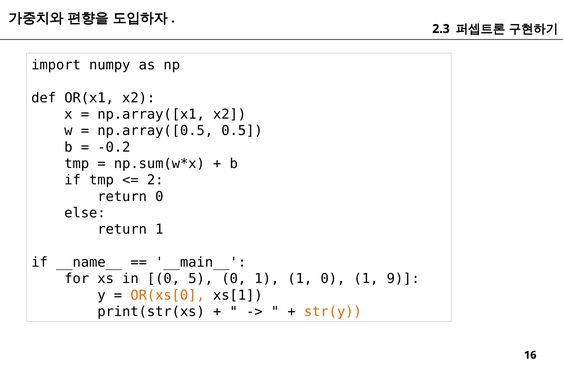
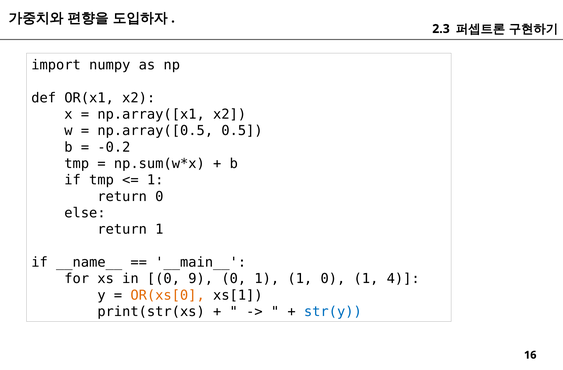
2: 2 -> 1 (155, 180)
5: 5 -> 9 (201, 279)
9: 9 -> 4 (403, 279)
str(y colour: orange -> blue (333, 312)
